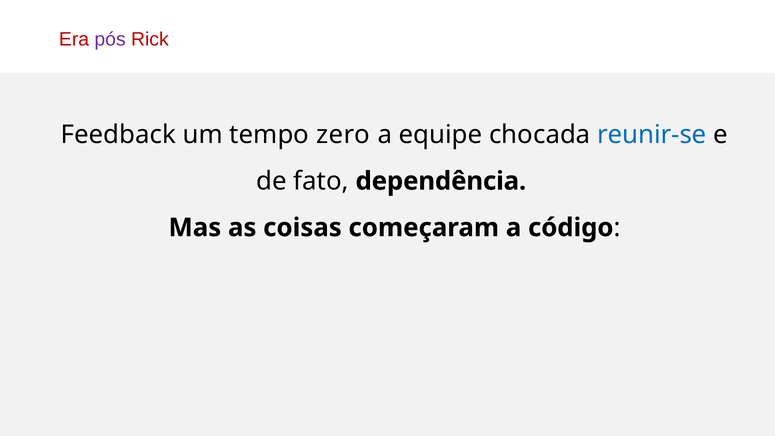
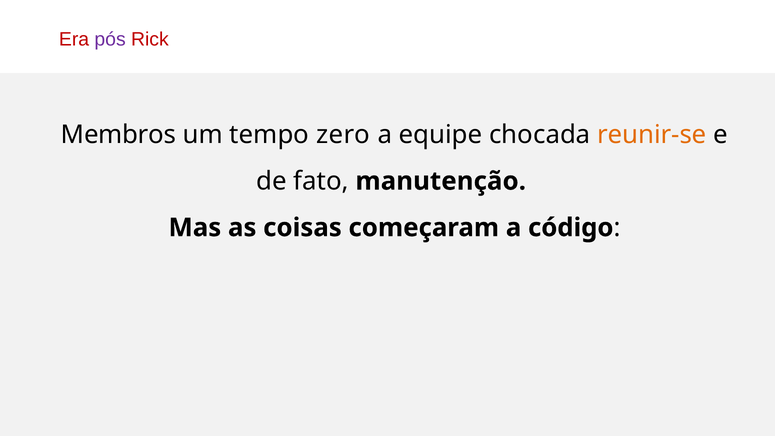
Feedback: Feedback -> Membros (119, 135)
reunir-se colour: blue -> orange (652, 135)
dependência: dependência -> manutenção (441, 181)
